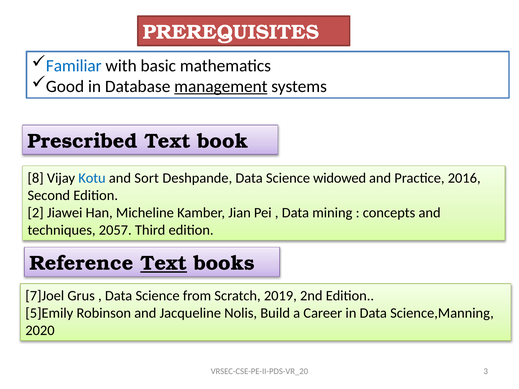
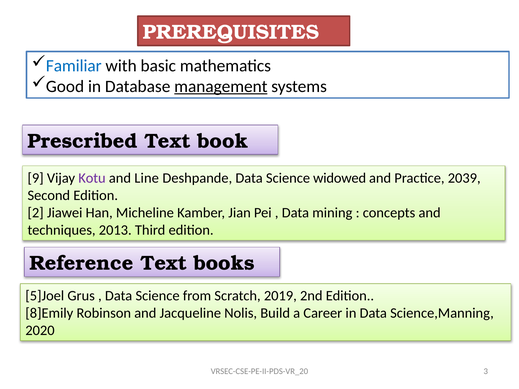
8: 8 -> 9 (36, 178)
Kotu colour: blue -> purple (92, 178)
Sort: Sort -> Line (147, 178)
2016: 2016 -> 2039 (464, 178)
2057: 2057 -> 2013 (115, 230)
Text underline: present -> none (164, 263)
7]Joel: 7]Joel -> 5]Joel (45, 296)
5]Emily: 5]Emily -> 8]Emily (49, 313)
